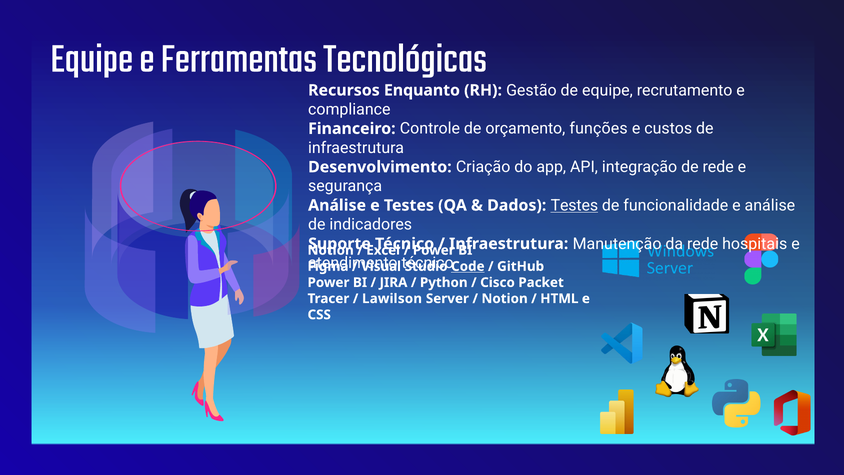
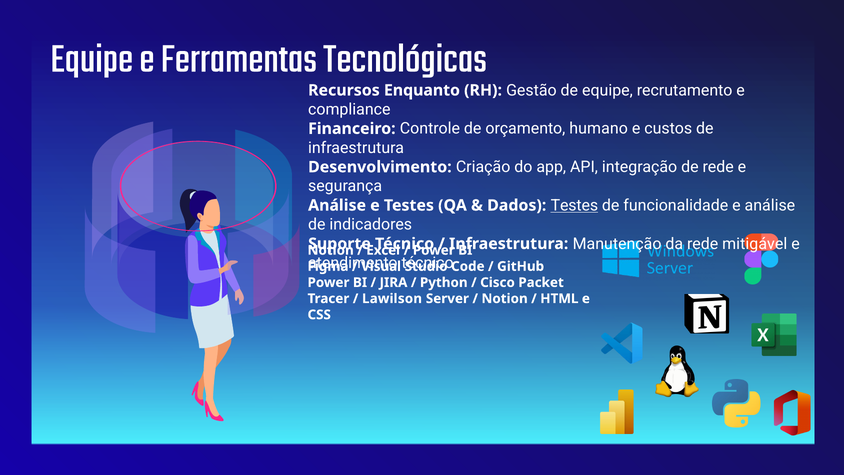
funções: funções -> humano (599, 129)
hospitais: hospitais -> mitigável (755, 244)
Code underline: present -> none (468, 266)
